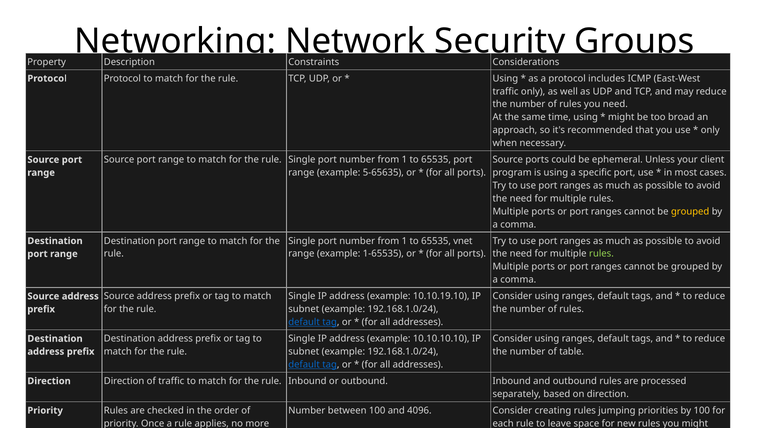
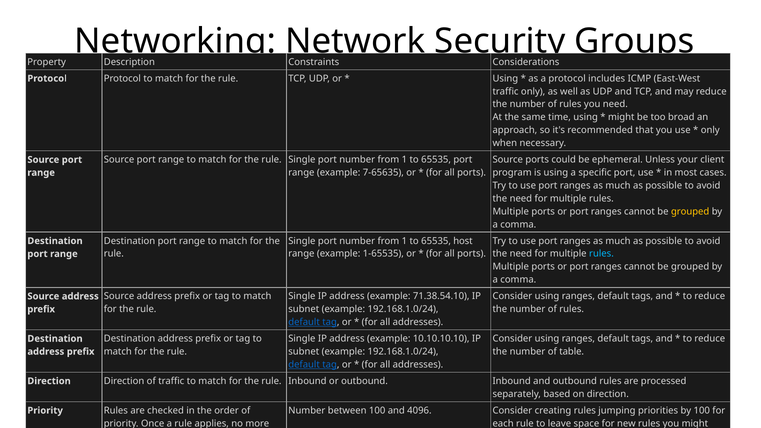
5-65635: 5-65635 -> 7-65635 (383, 173)
vnet: vnet -> host (463, 241)
rules colour: light green -> light blue (601, 254)
10.10.19.10: 10.10.19.10 -> 71.38.54.10 (441, 296)
